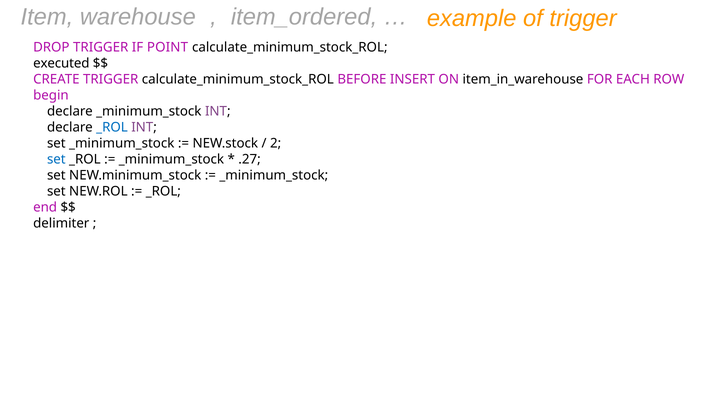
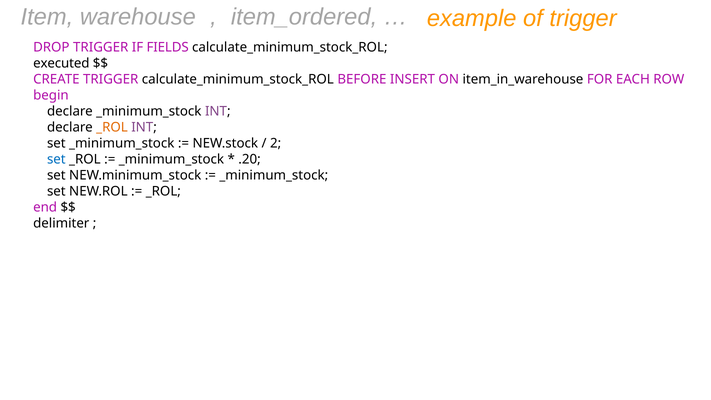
POINT: POINT -> FIELDS (168, 47)
_ROL colour: blue -> orange (112, 127)
.27: .27 -> .20 (250, 159)
